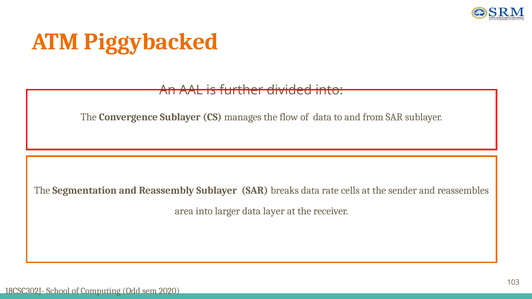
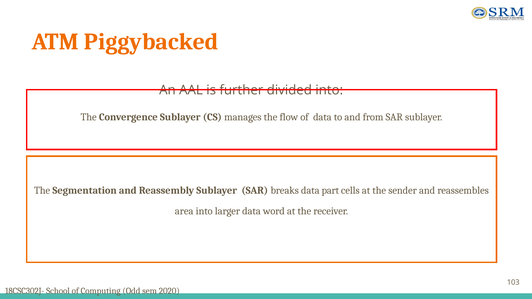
rate: rate -> part (330, 190)
layer: layer -> word (274, 211)
